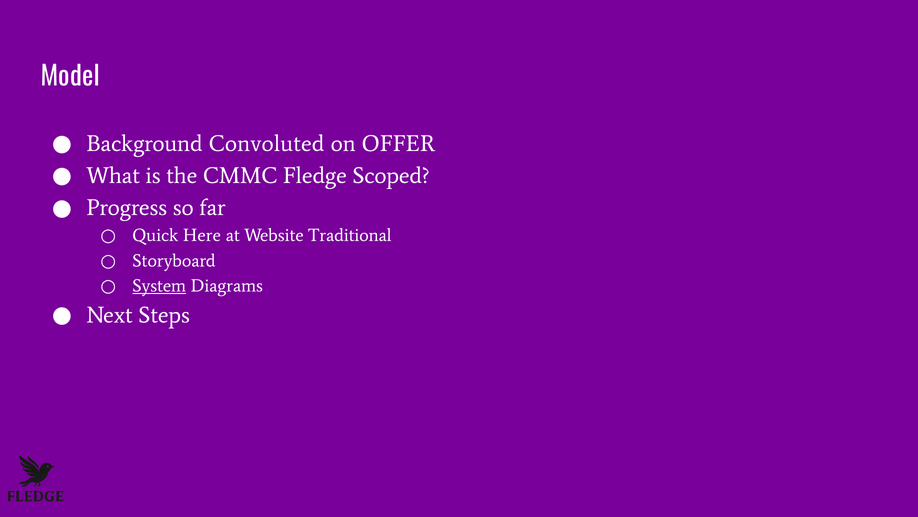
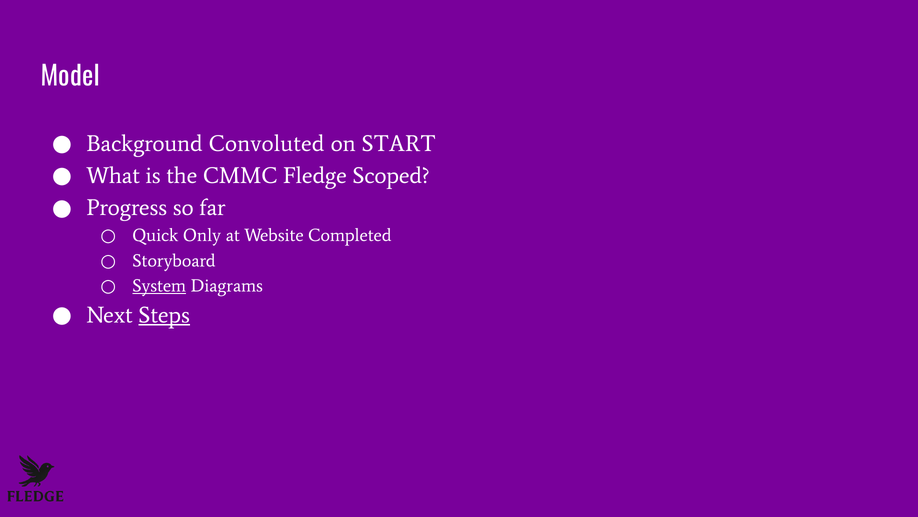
OFFER: OFFER -> START (398, 143)
Here: Here -> Only (202, 235)
Traditional: Traditional -> Completed (350, 235)
Steps underline: none -> present (164, 315)
